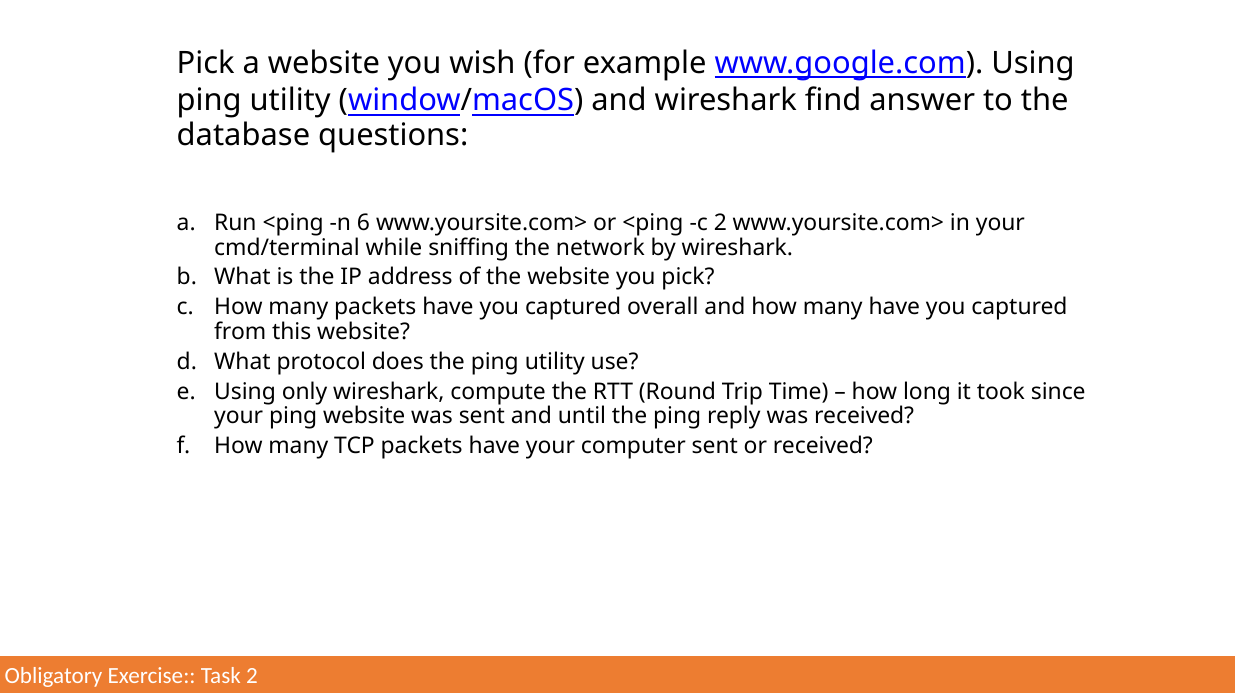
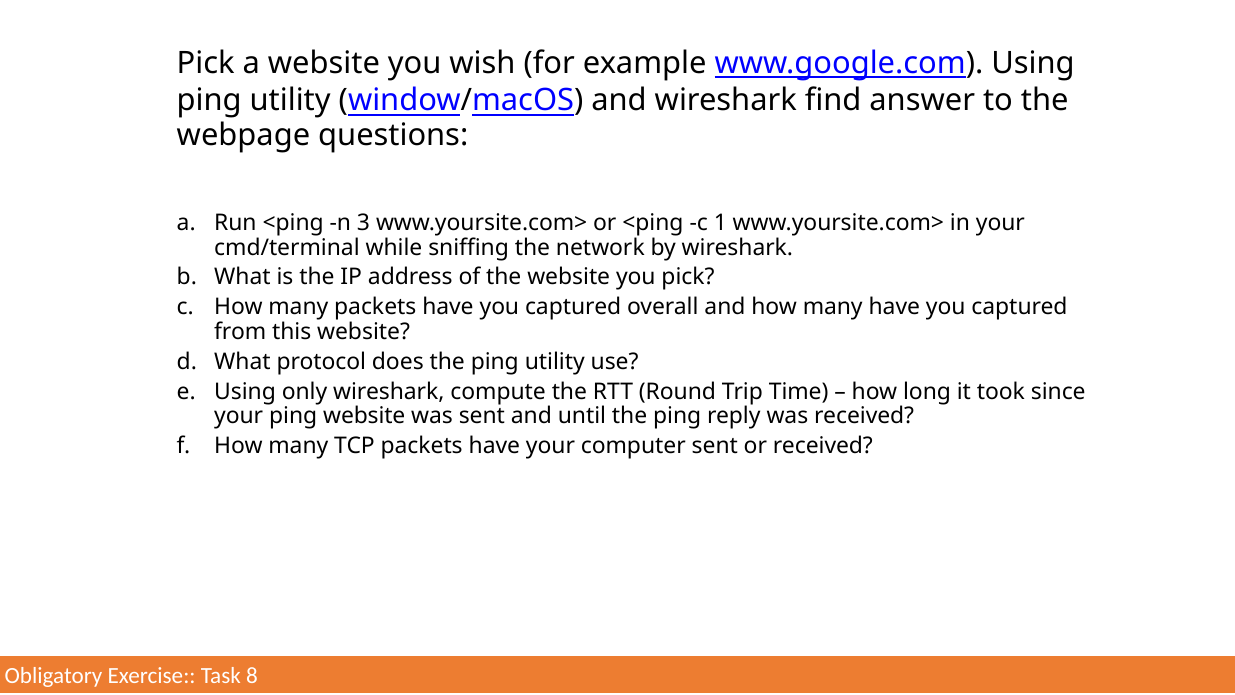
database: database -> webpage (243, 135)
6: 6 -> 3 (363, 223)
c 2: 2 -> 1 (720, 223)
Task 2: 2 -> 8 (252, 676)
